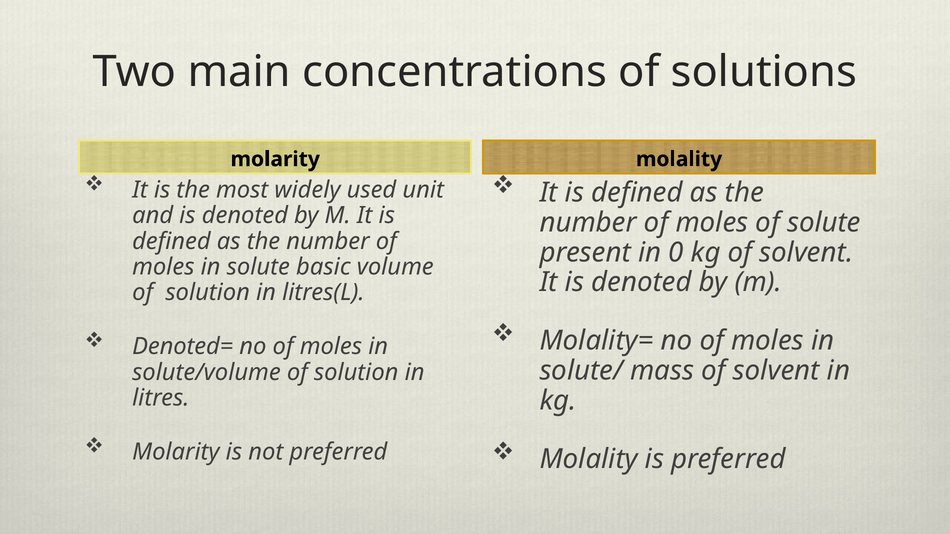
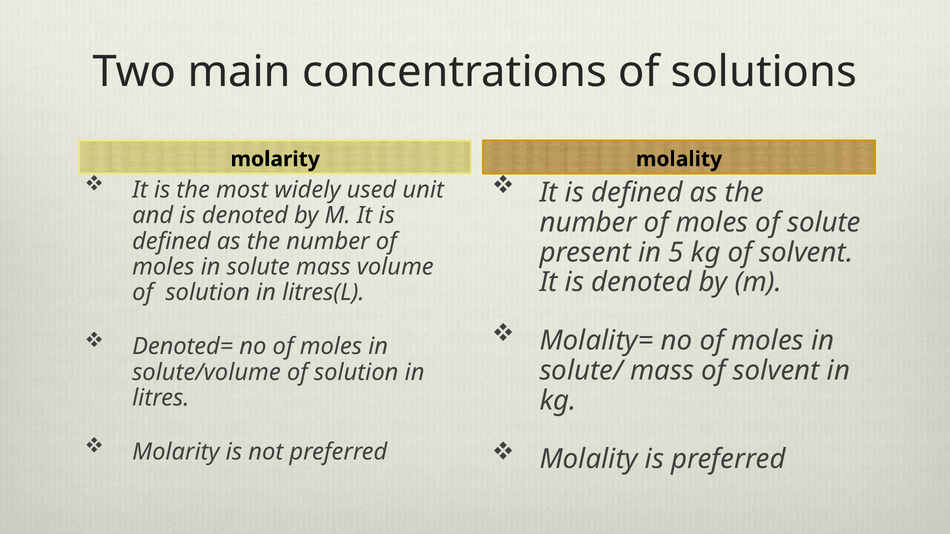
0: 0 -> 5 (676, 253)
solute basic: basic -> mass (323, 267)
